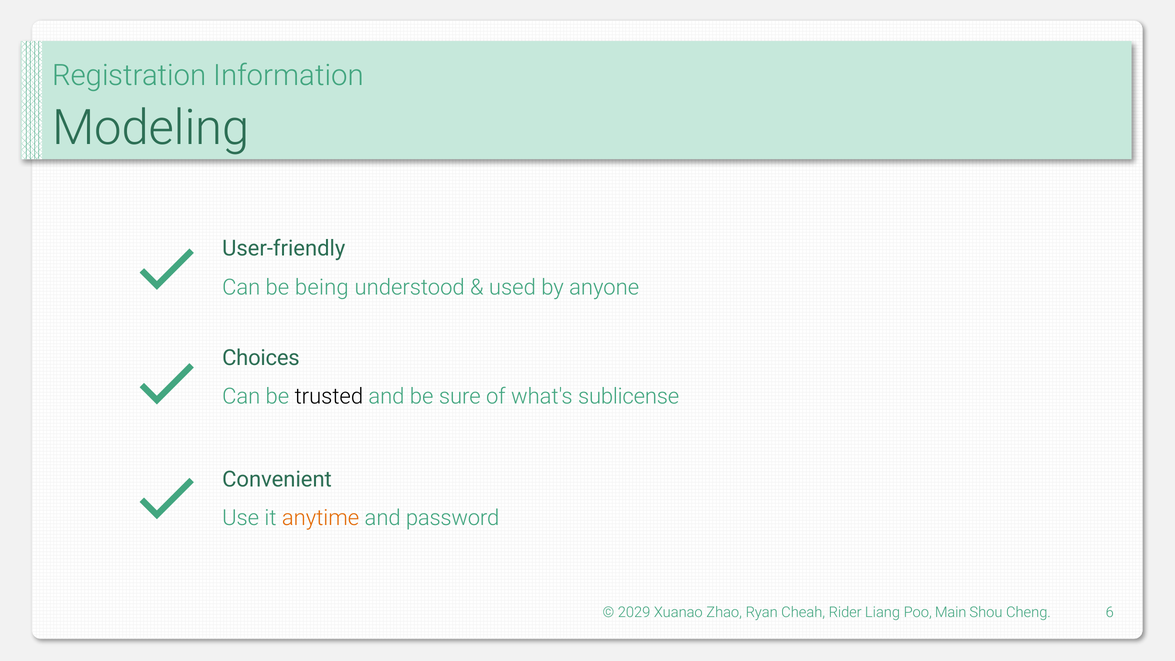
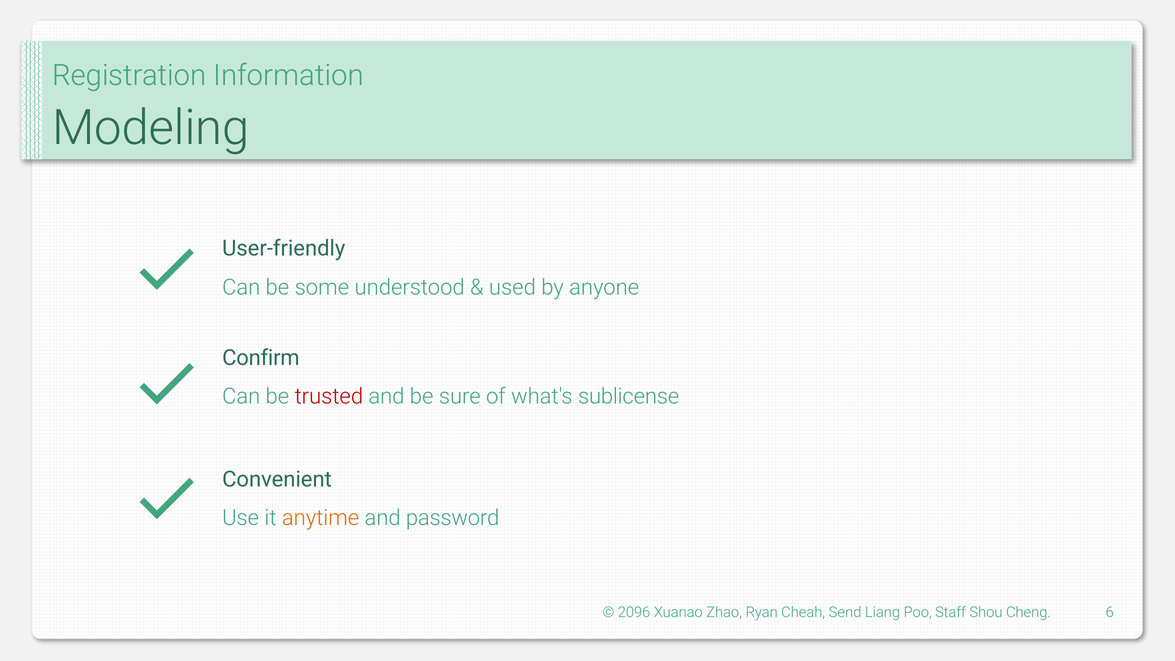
being: being -> some (322, 287)
Choices: Choices -> Confirm (261, 358)
trusted colour: black -> red (329, 396)
2029: 2029 -> 2096 (634, 612)
Rider: Rider -> Send (845, 612)
Main: Main -> Staff (951, 612)
